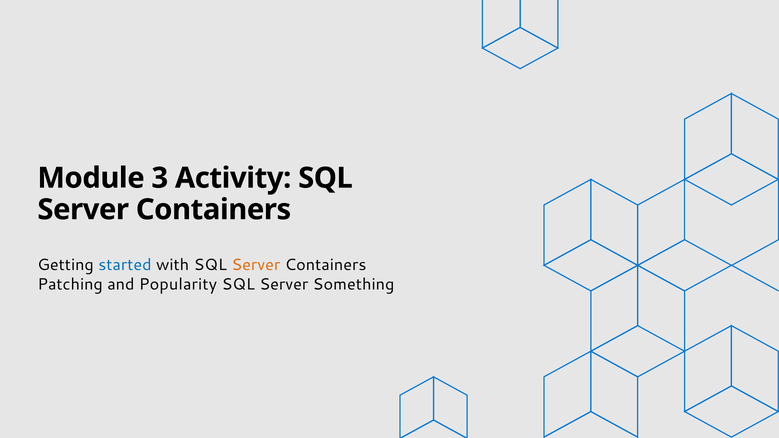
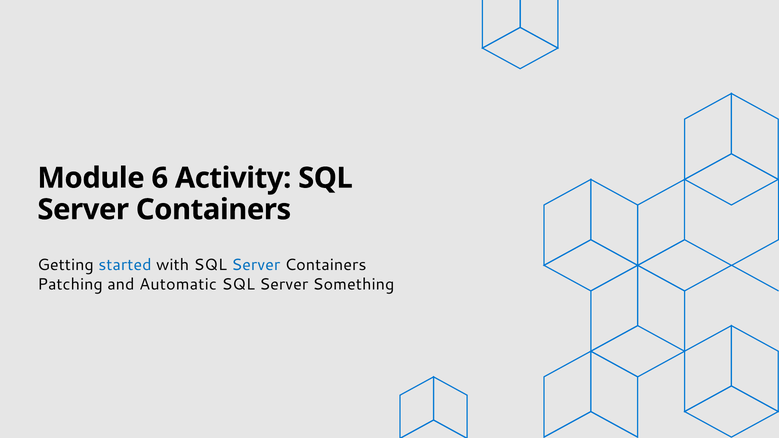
3: 3 -> 6 (160, 178)
Server colour: orange -> blue (256, 265)
Popularity: Popularity -> Automatic (178, 284)
